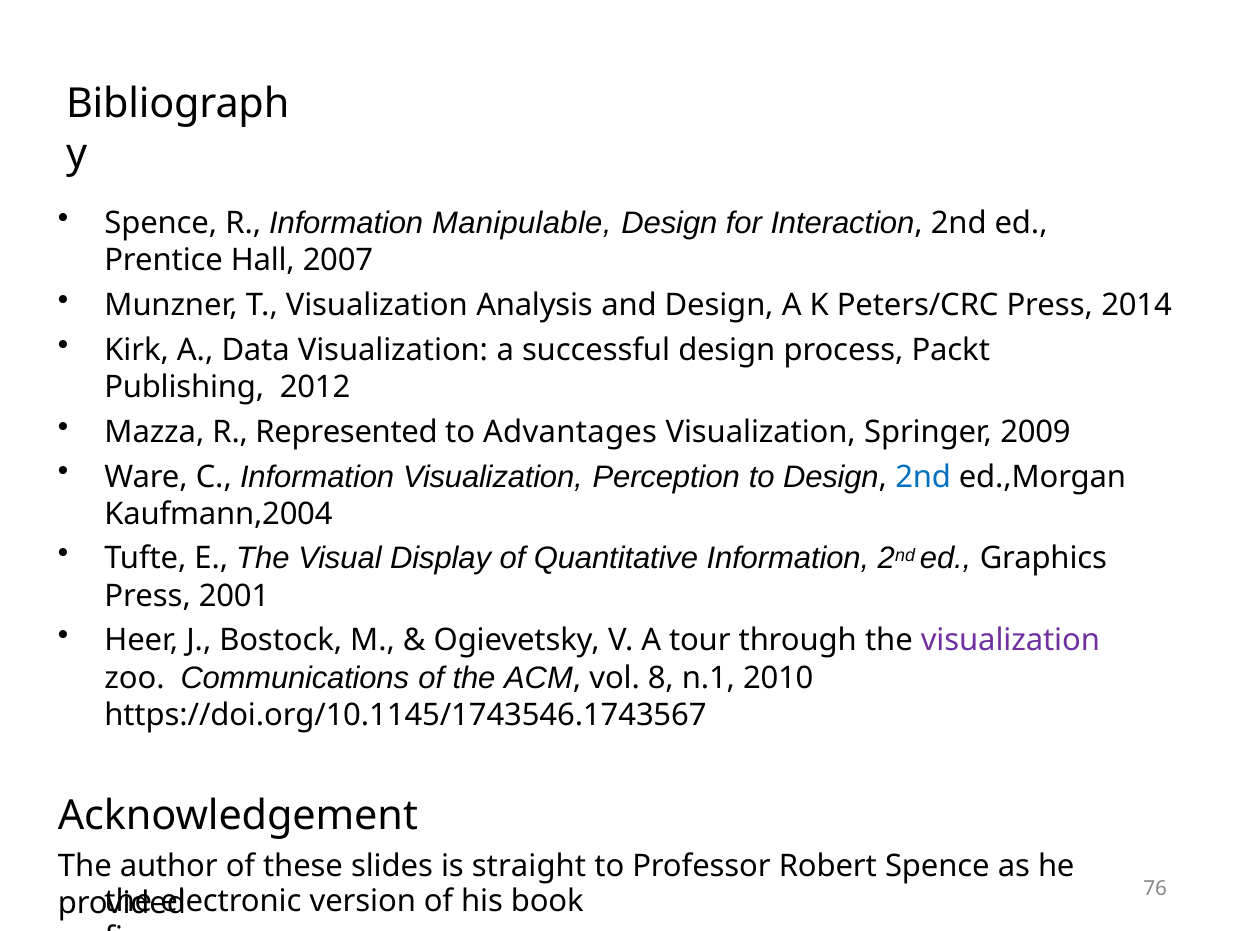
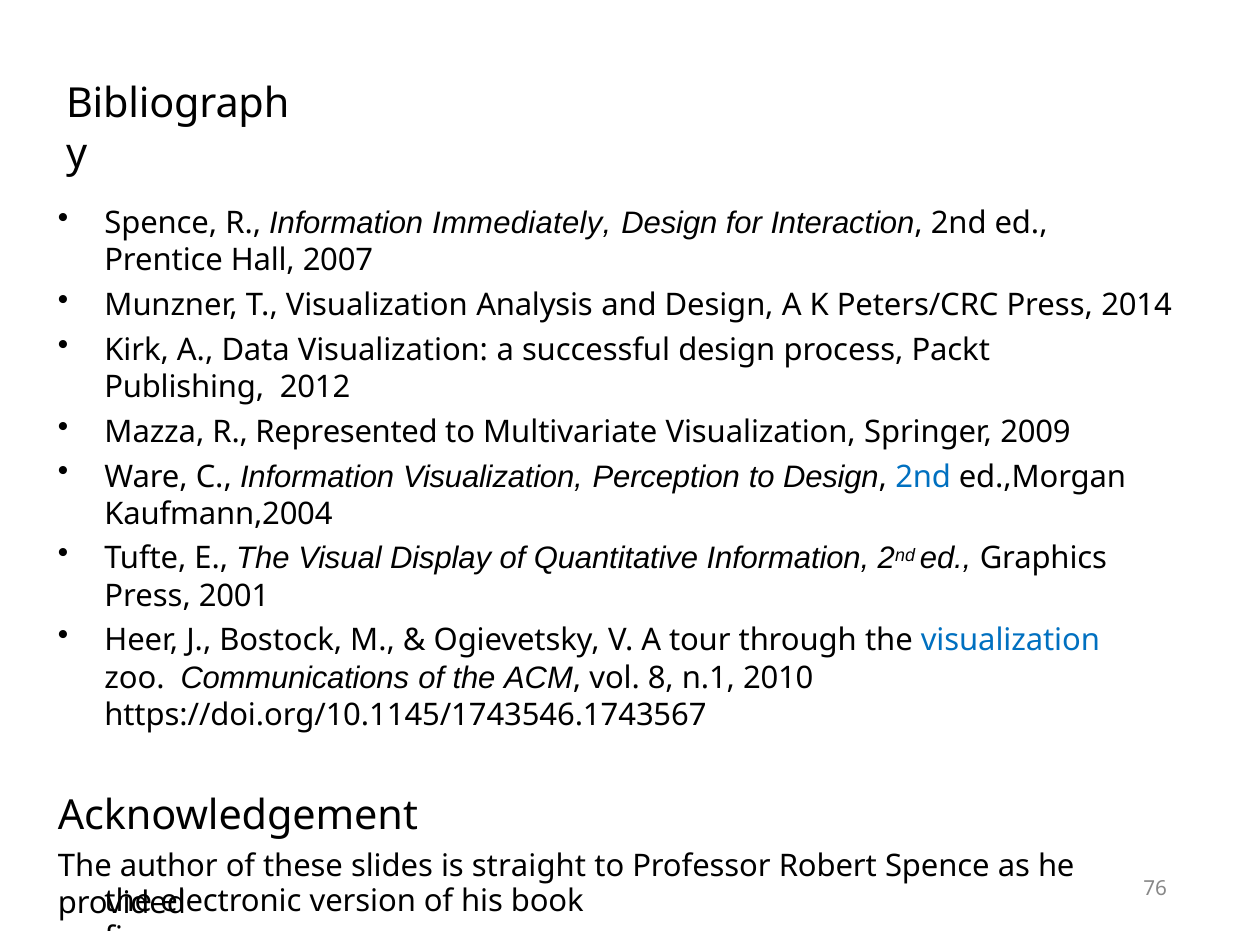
Manipulable: Manipulable -> Immediately (522, 223)
Advantages: Advantages -> Multivariate (570, 432)
visualization colour: purple -> blue (1010, 640)
